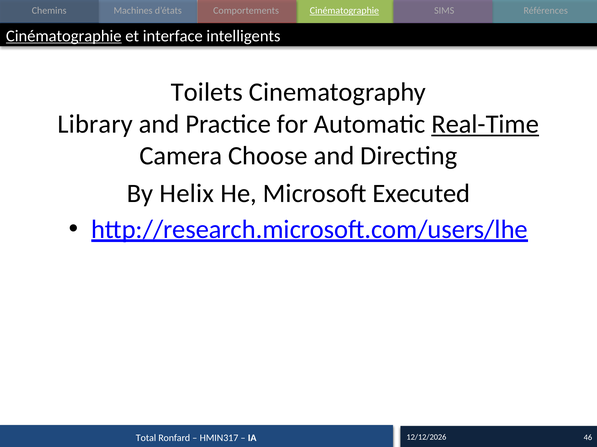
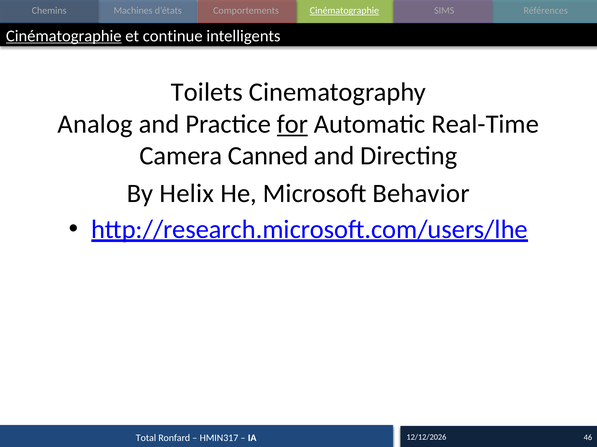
interface: interface -> continue (173, 36)
Library: Library -> Analog (95, 124)
for underline: none -> present (292, 124)
Real-Time underline: present -> none (485, 124)
Choose: Choose -> Canned (268, 156)
Executed: Executed -> Behavior (421, 194)
